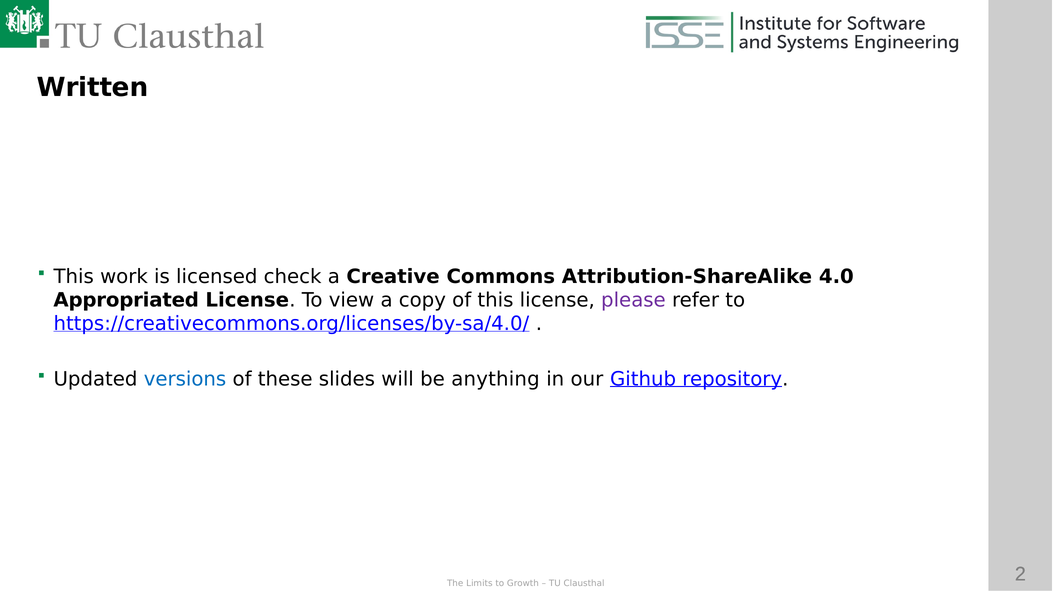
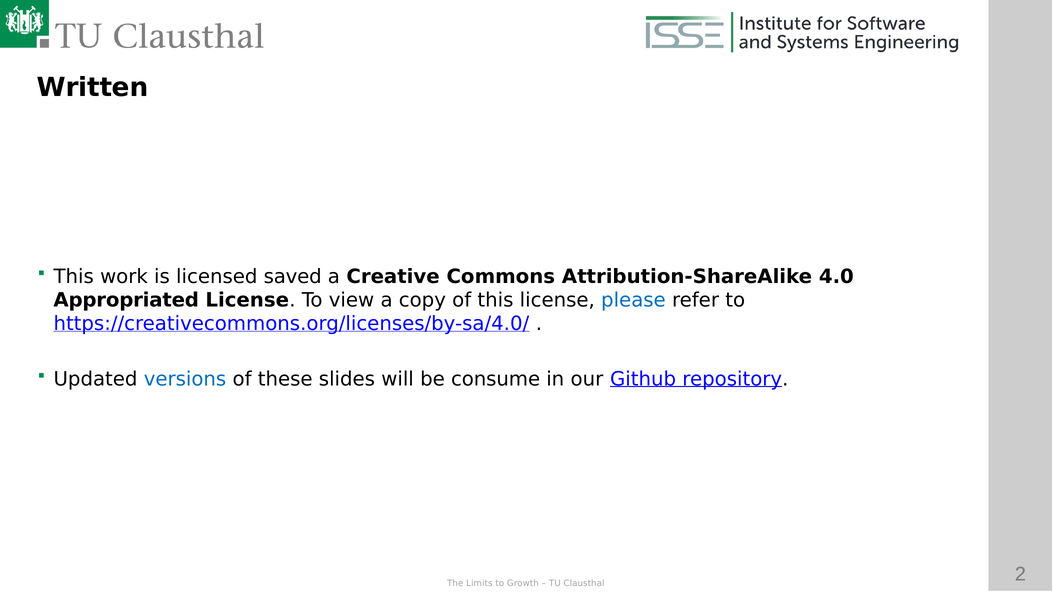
check: check -> saved (293, 277)
please colour: purple -> blue (633, 300)
anything: anything -> consume (496, 379)
